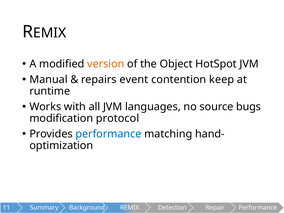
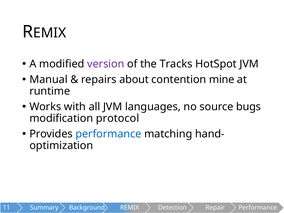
version colour: orange -> purple (106, 64)
Object: Object -> Tracks (176, 64)
event: event -> about (134, 79)
keep: keep -> mine (222, 79)
